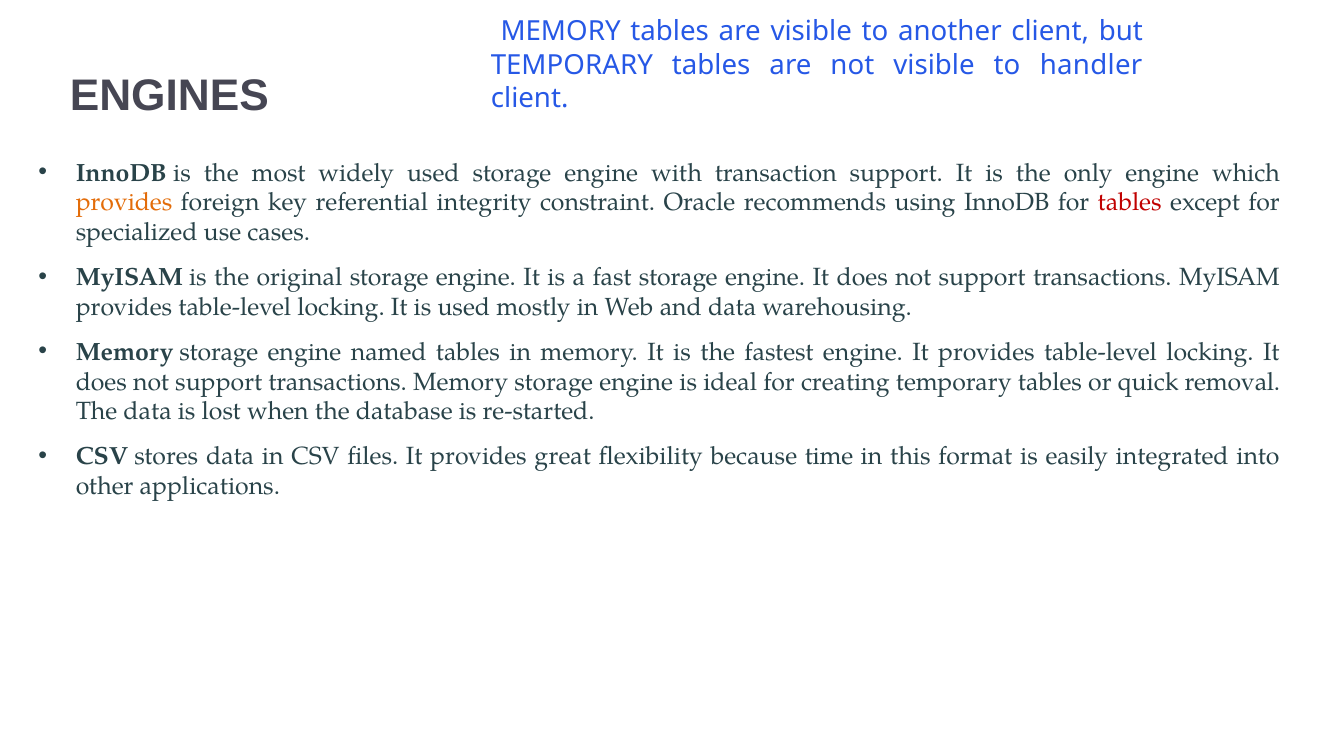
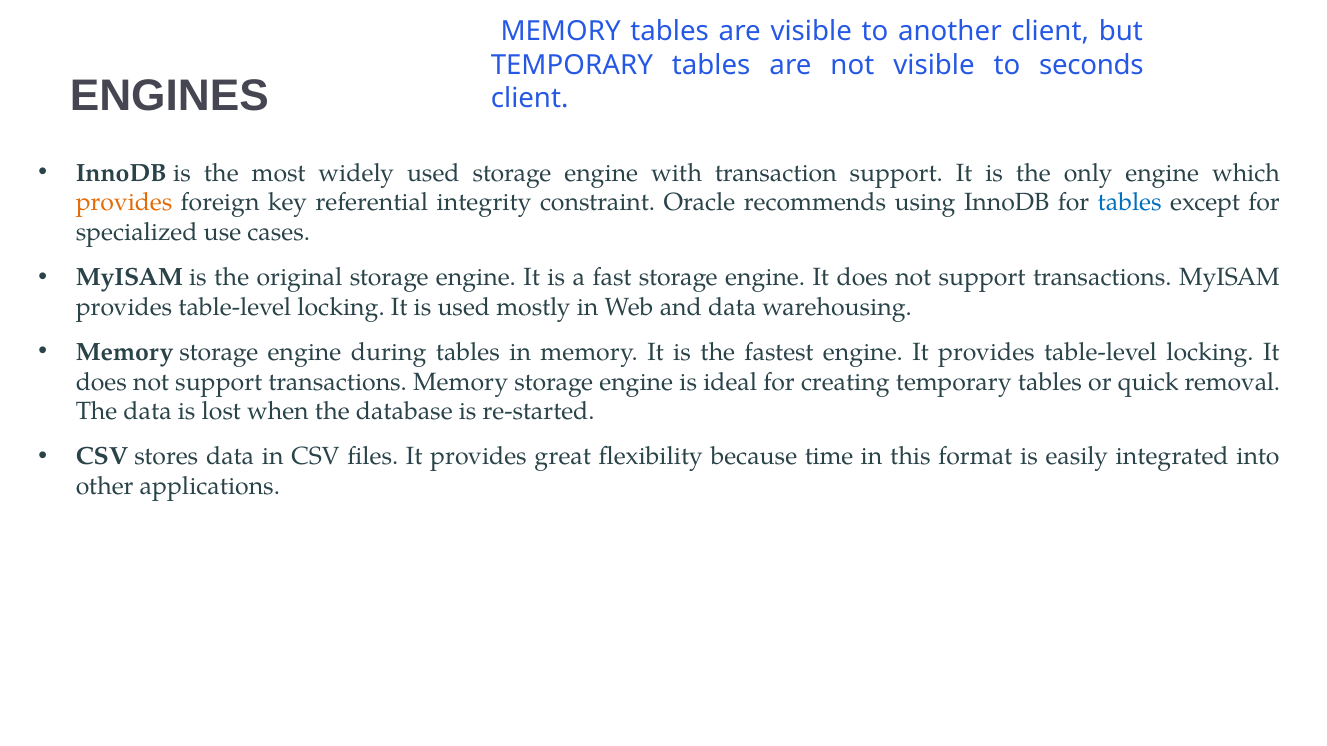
handler: handler -> seconds (1091, 65)
tables colour: red -> blue (1130, 203)
named: named -> during (389, 352)
